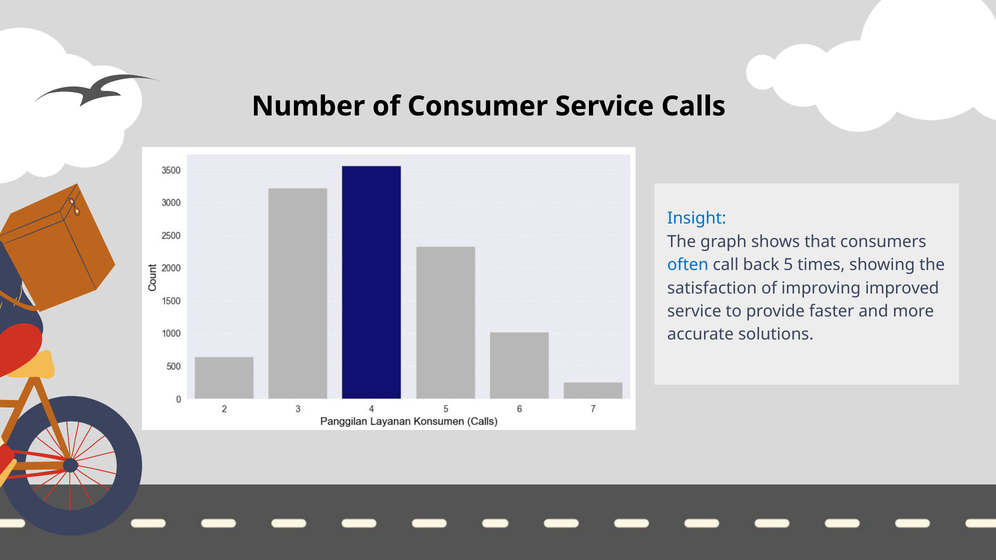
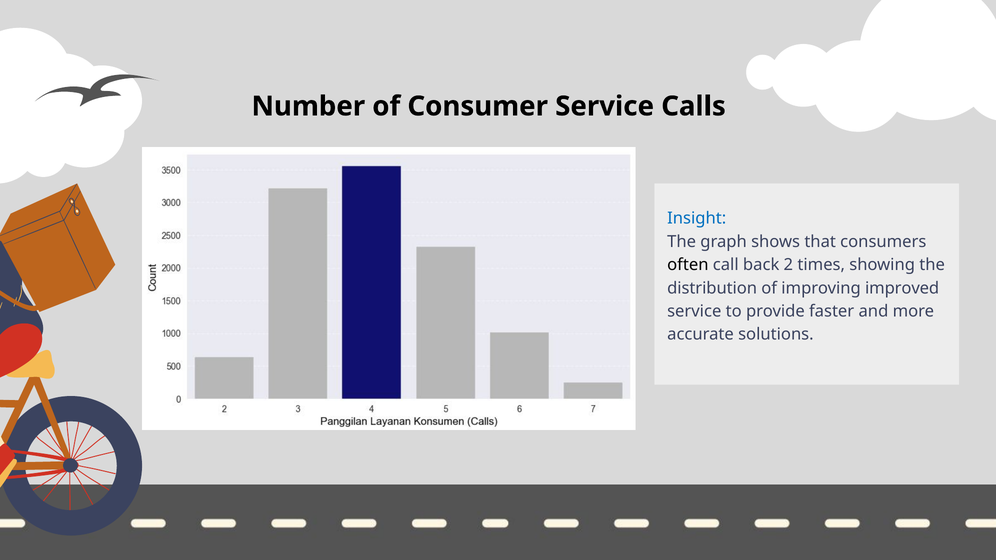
often colour: blue -> black (688, 265)
5: 5 -> 2 (788, 265)
satisfaction: satisfaction -> distribution (712, 288)
